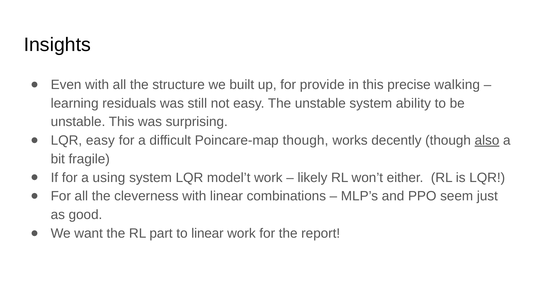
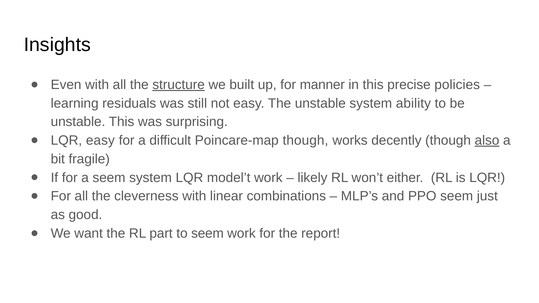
structure underline: none -> present (179, 85)
provide: provide -> manner (322, 85)
walking: walking -> policies (457, 85)
a using: using -> seem (109, 178)
to linear: linear -> seem (207, 233)
